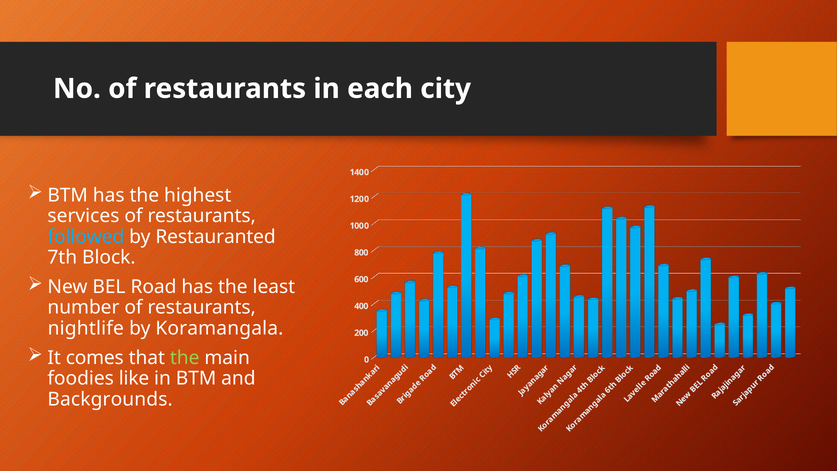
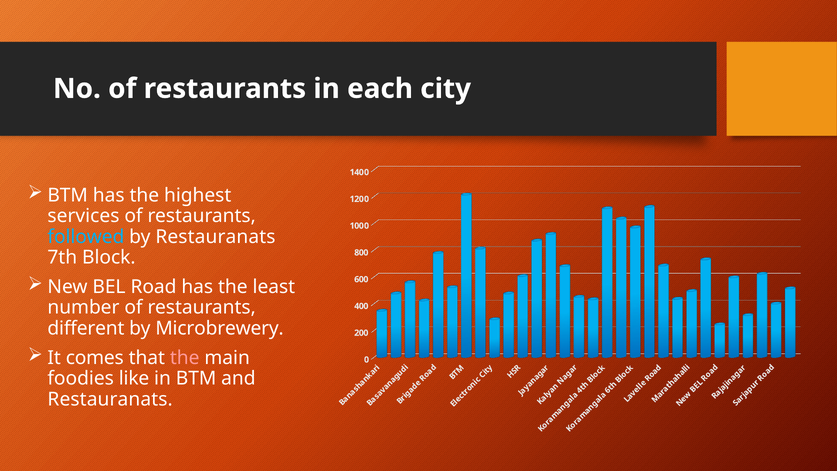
by Restauranted: Restauranted -> Restauranats (215, 237)
nightlife: nightlife -> different (86, 328)
Koramangala: Koramangala -> Microbrewery (220, 328)
the colour: light green -> pink (185, 358)
Backgrounds: Backgrounds -> Restauranats (110, 399)
